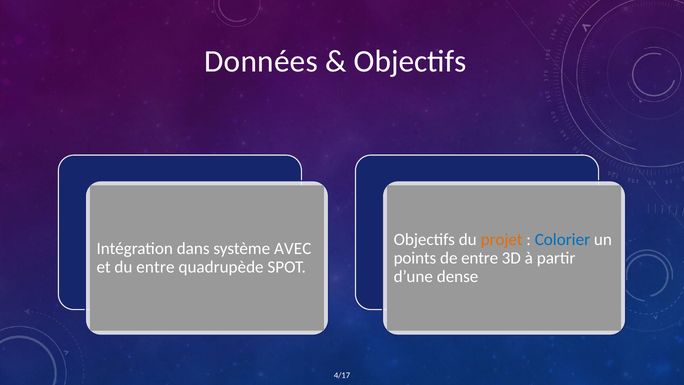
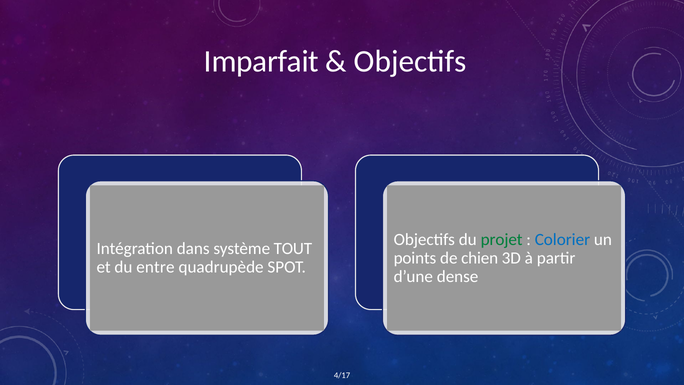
Données: Données -> Imparfait (261, 61)
projet colour: orange -> green (502, 239)
AVEC: AVEC -> TOUT (293, 249)
de entre: entre -> chien (480, 258)
